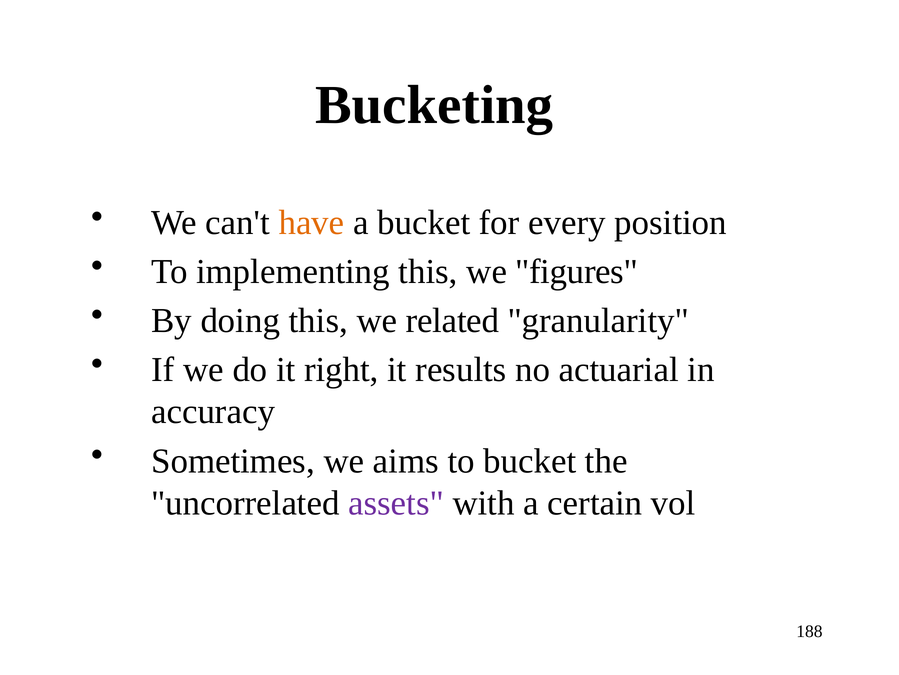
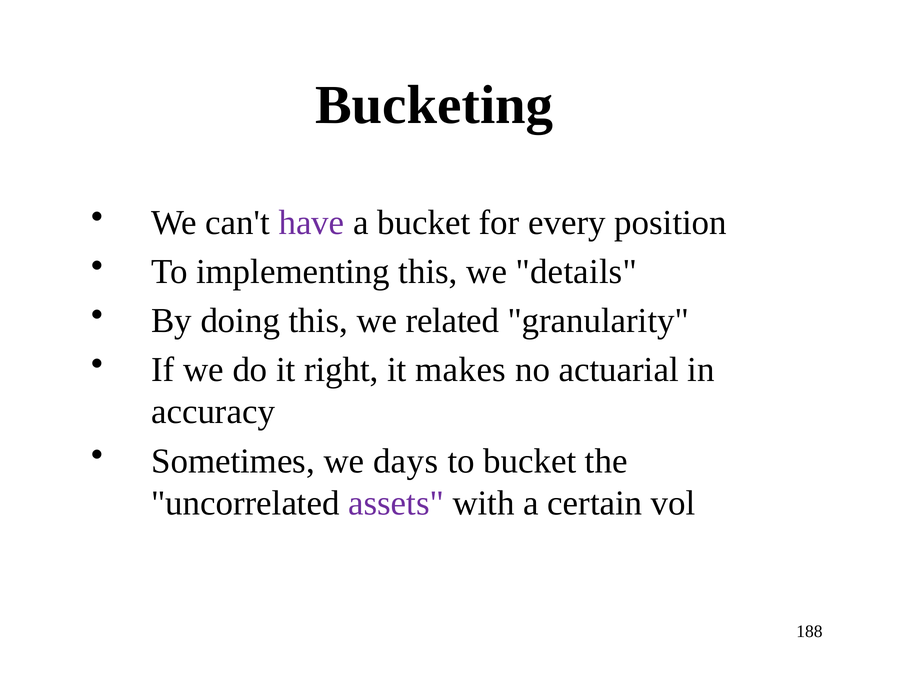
have colour: orange -> purple (312, 223)
figures: figures -> details (576, 272)
results: results -> makes (461, 370)
aims: aims -> days (406, 460)
